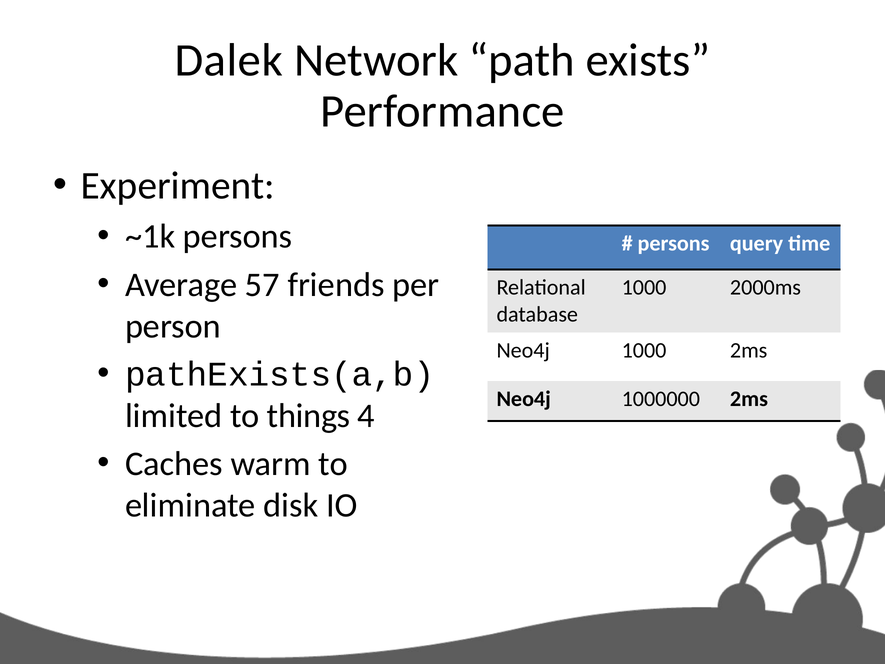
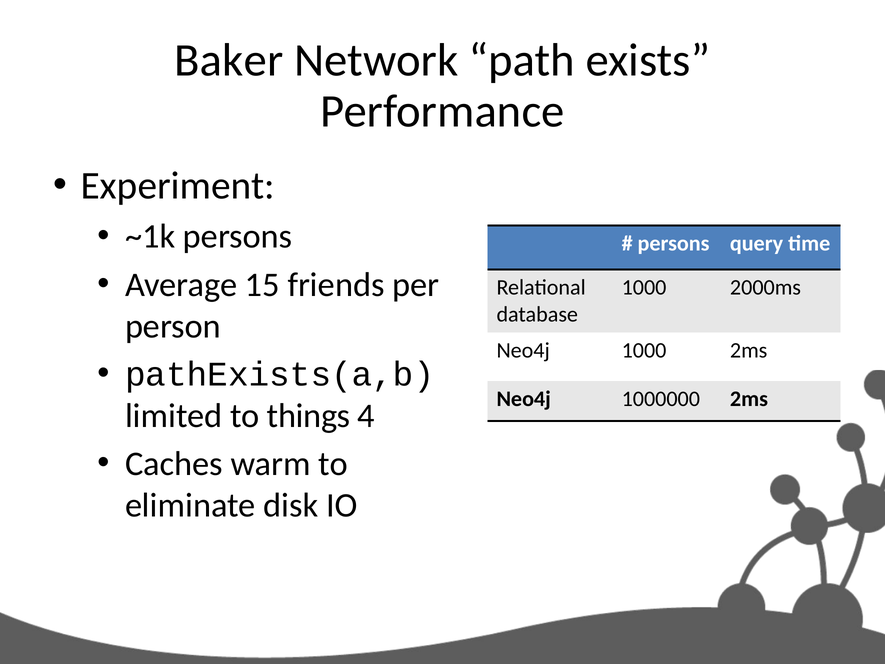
Dalek: Dalek -> Baker (229, 60)
57: 57 -> 15 (262, 285)
